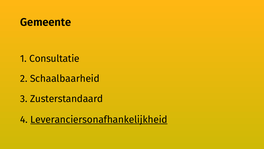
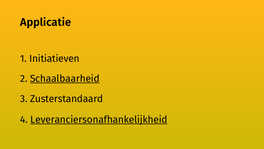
Gemeente: Gemeente -> Applicatie (46, 22)
Consultatie: Consultatie -> Initiatieven (54, 58)
Schaalbaarheid underline: none -> present (65, 78)
